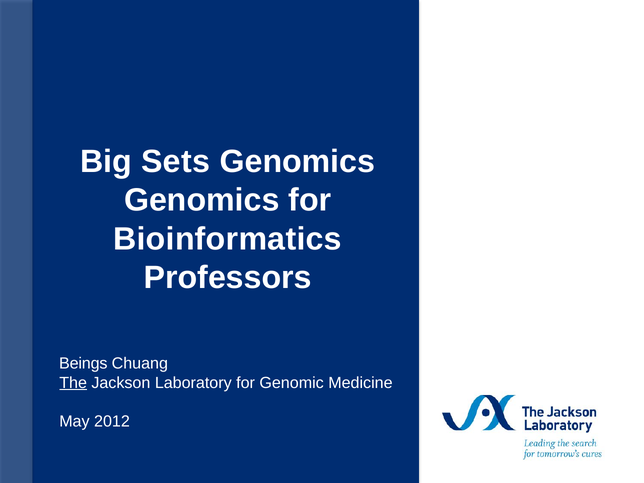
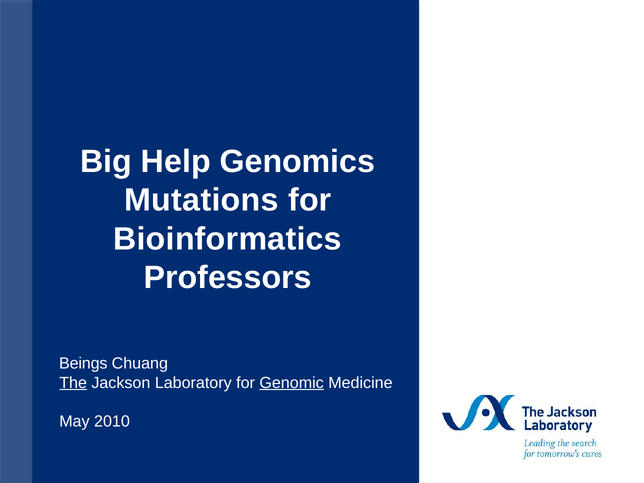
Sets: Sets -> Help (176, 162)
Genomics: Genomics -> Mutations (202, 200)
Genomic underline: none -> present (292, 383)
2012: 2012 -> 2010 (112, 421)
